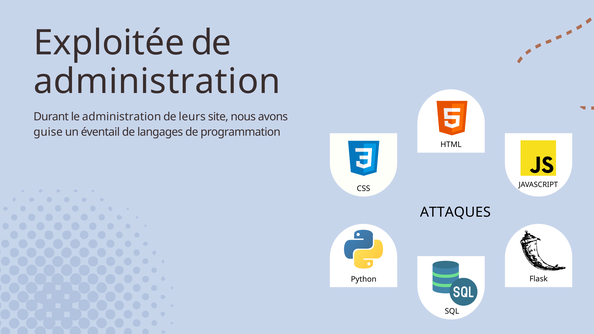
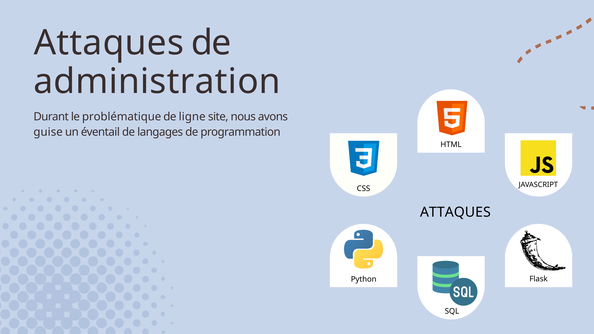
Exploitée: Exploitée -> Attaques (109, 43)
le administration: administration -> problématique (122, 117)
leurs: leurs -> ligne (192, 117)
